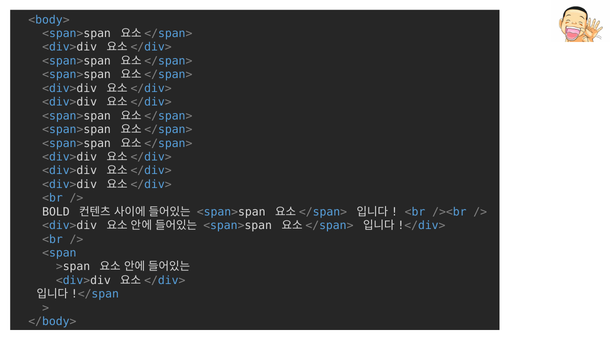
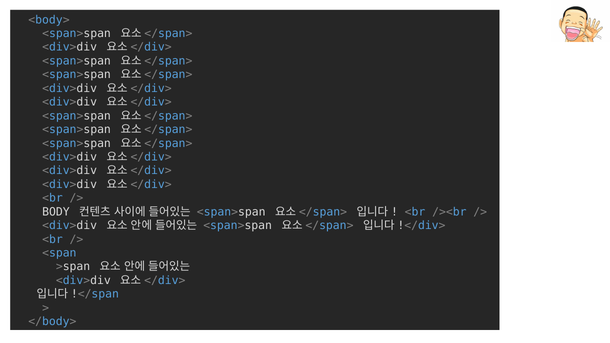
BOLD: BOLD -> BODY (56, 212)
